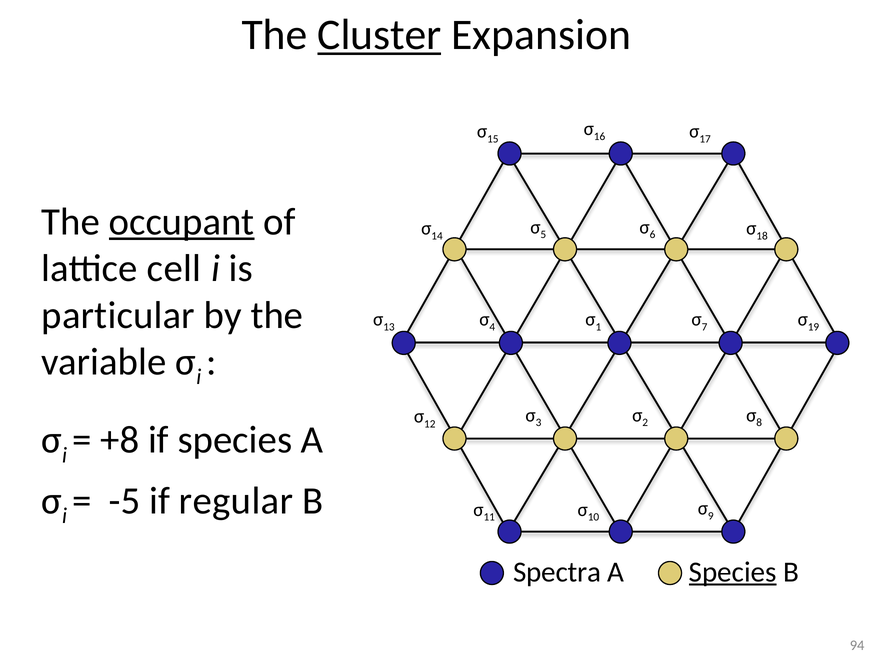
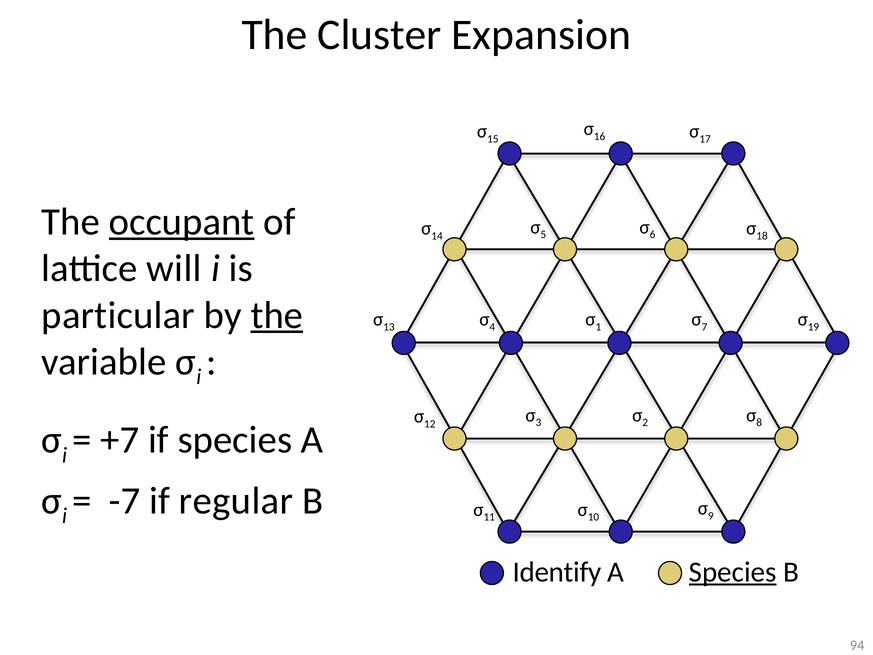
Cluster underline: present -> none (379, 35)
cell: cell -> will (174, 269)
the underline: none -> present (277, 315)
+8: +8 -> +7 (120, 440)
-5: -5 -> -7 (125, 501)
Spectra: Spectra -> Identify (557, 572)
